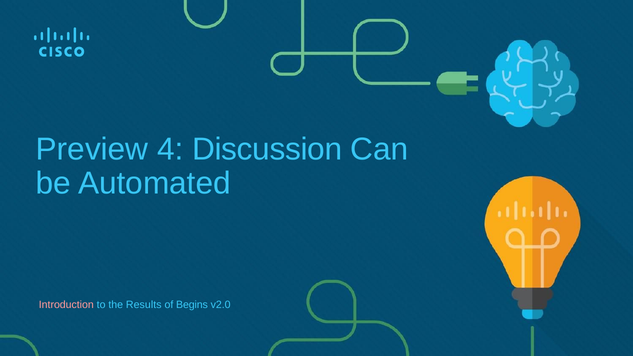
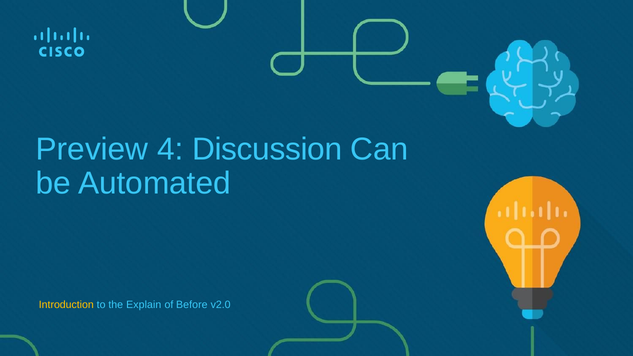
Introduction colour: pink -> yellow (66, 305)
Results: Results -> Explain (144, 305)
Begins: Begins -> Before (192, 305)
